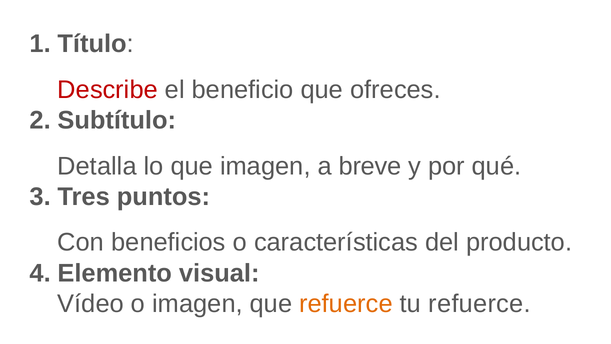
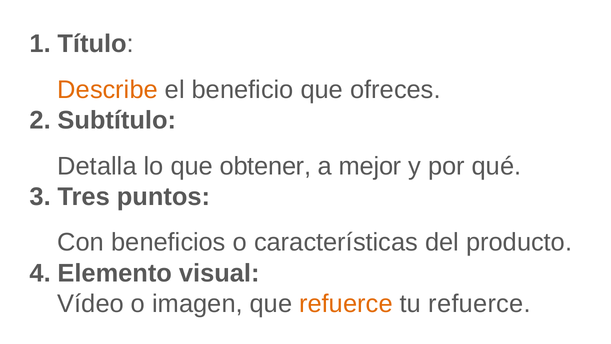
Describe colour: red -> orange (108, 90)
que imagen: imagen -> obtener (265, 166)
breve: breve -> mejor (370, 166)
